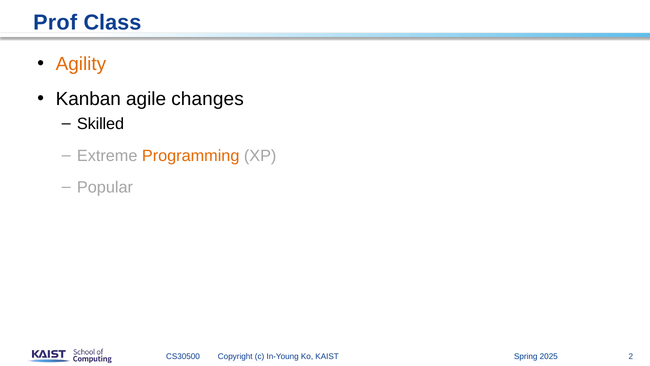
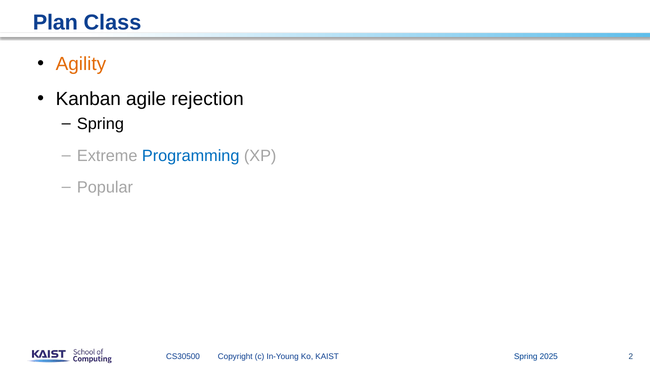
Prof: Prof -> Plan (55, 23)
changes: changes -> rejection (208, 99)
Skilled: Skilled -> Spring (100, 124)
Programming colour: orange -> blue (191, 156)
